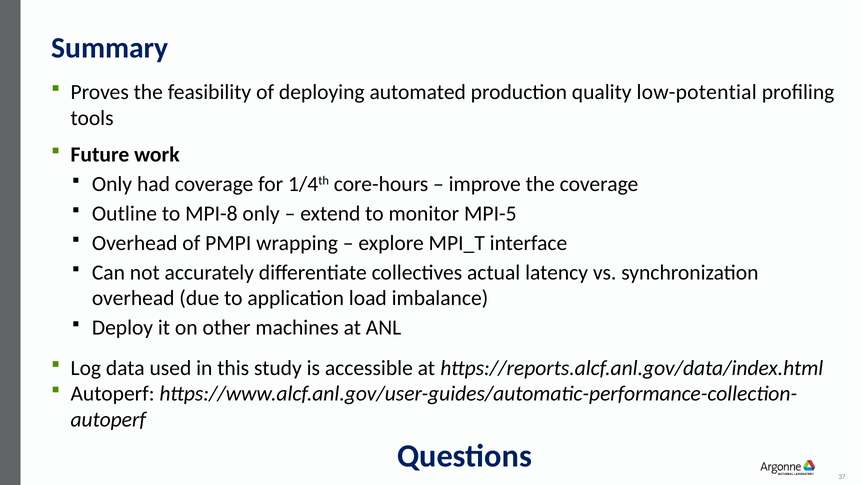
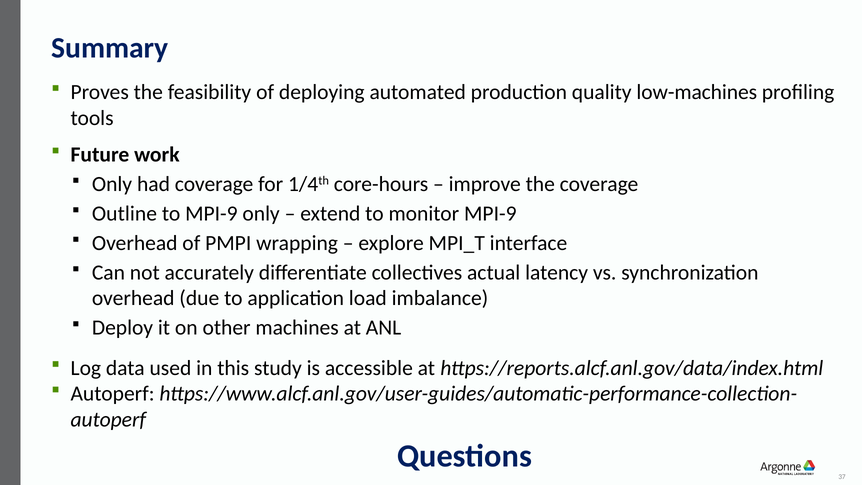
low-potential: low-potential -> low-machines (697, 92)
to MPI-8: MPI-8 -> MPI-9 (211, 213)
monitor MPI-5: MPI-5 -> MPI-9 (490, 213)
